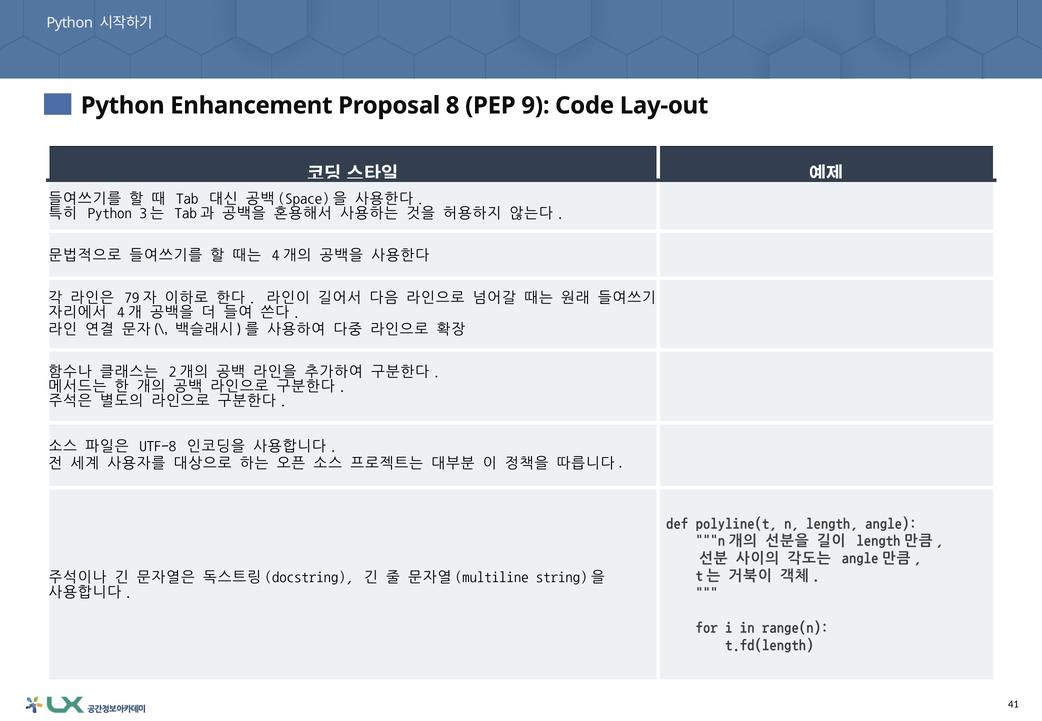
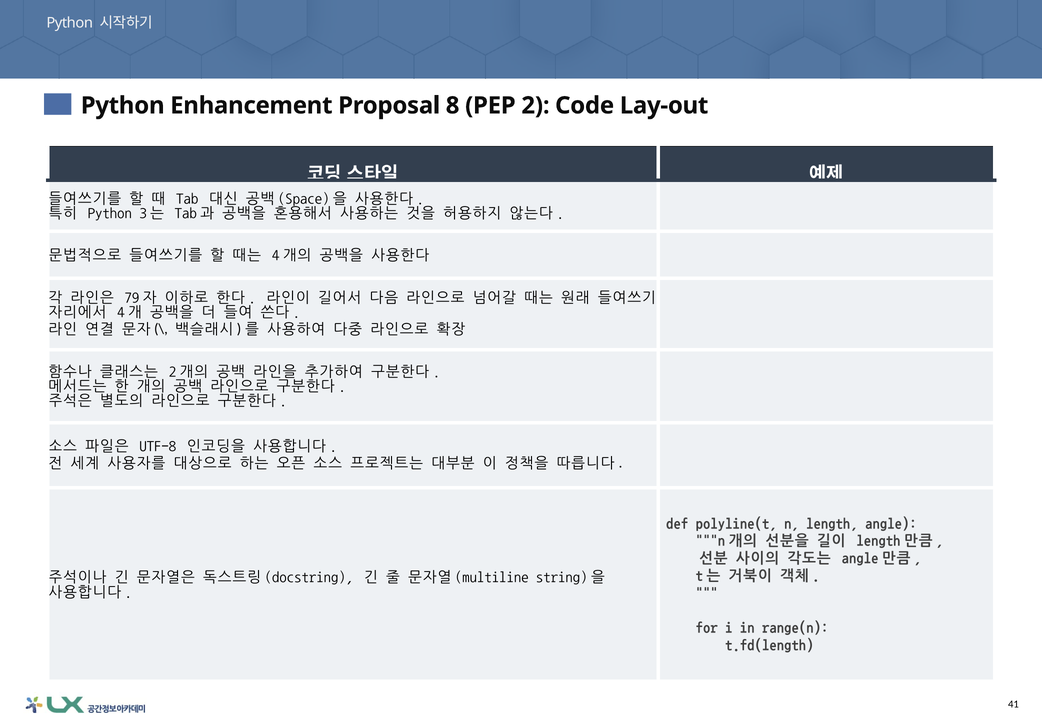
9: 9 -> 2 (535, 106)
